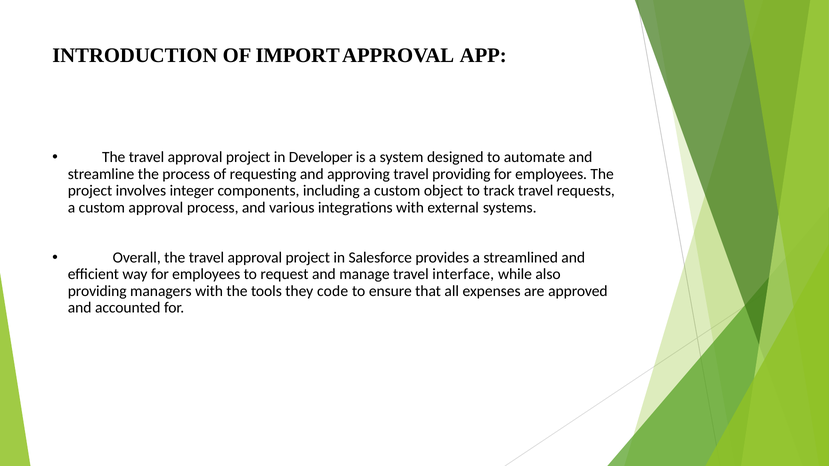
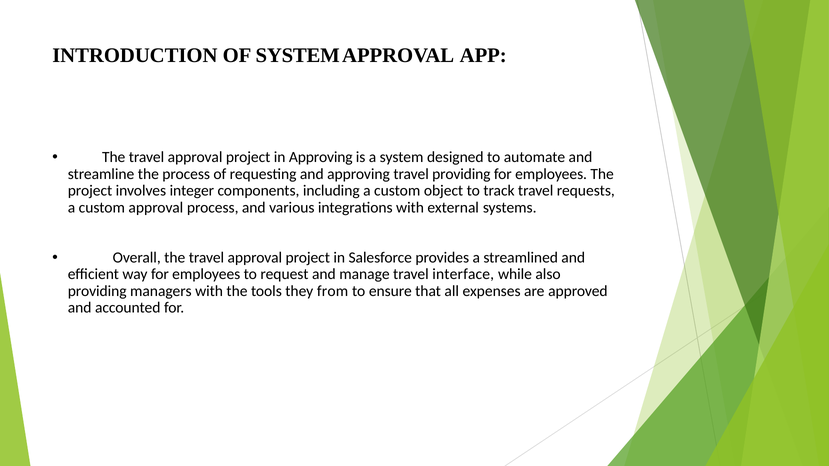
OF IMPORT: IMPORT -> SYSTEM (298, 55)
in Developer: Developer -> Approving (321, 157)
code: code -> from (333, 291)
